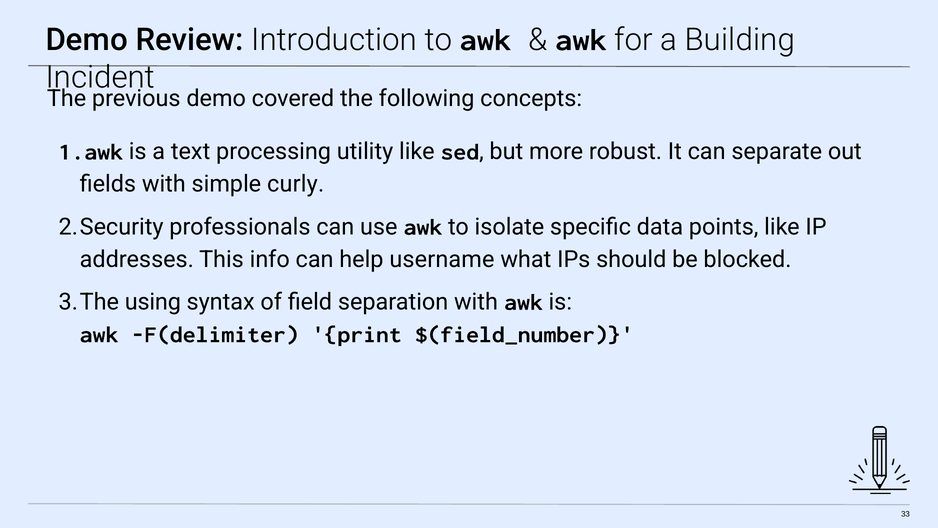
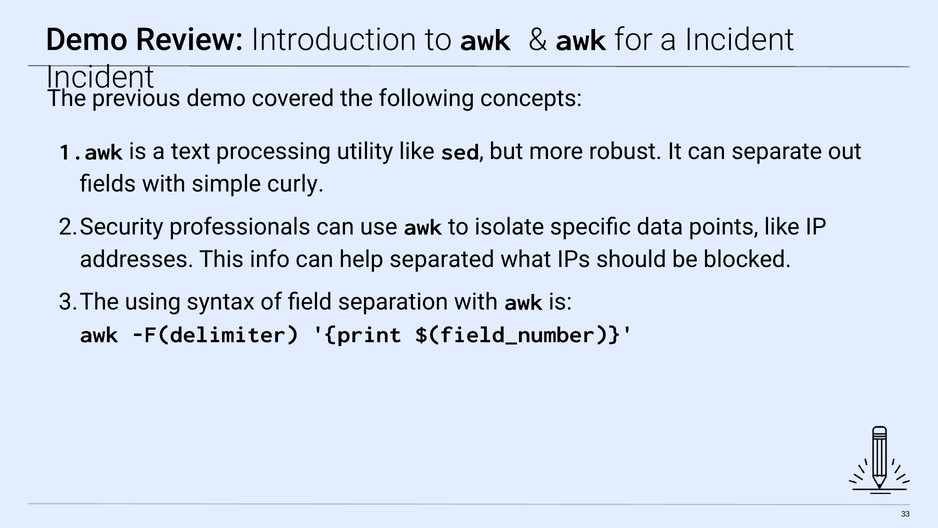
a Building: Building -> Incident (740, 40)
username: username -> separated (442, 259)
